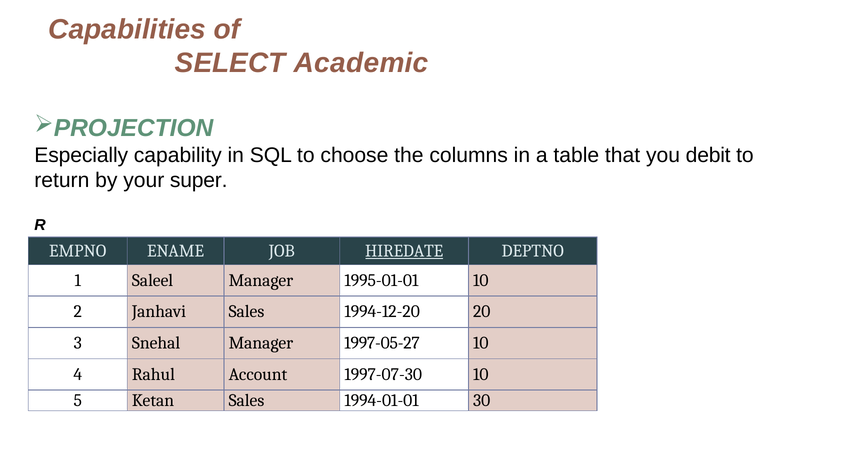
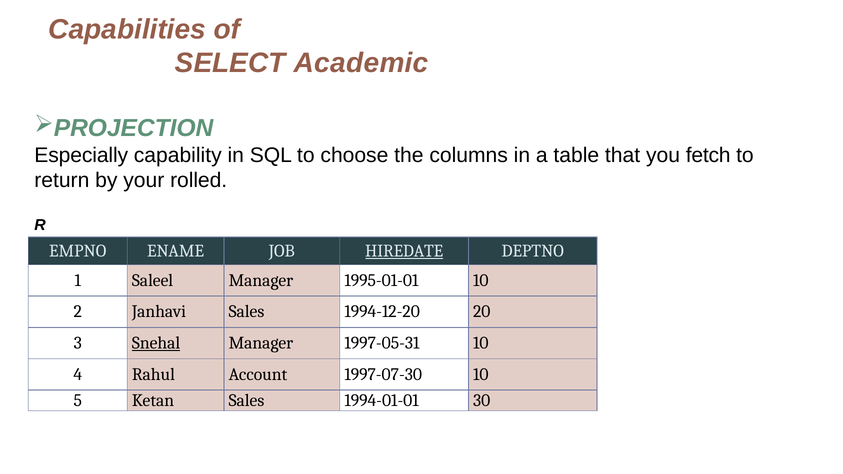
debit: debit -> fetch (708, 155)
super: super -> rolled (199, 181)
Snehal underline: none -> present (156, 343)
1997-05-27: 1997-05-27 -> 1997-05-31 (382, 343)
